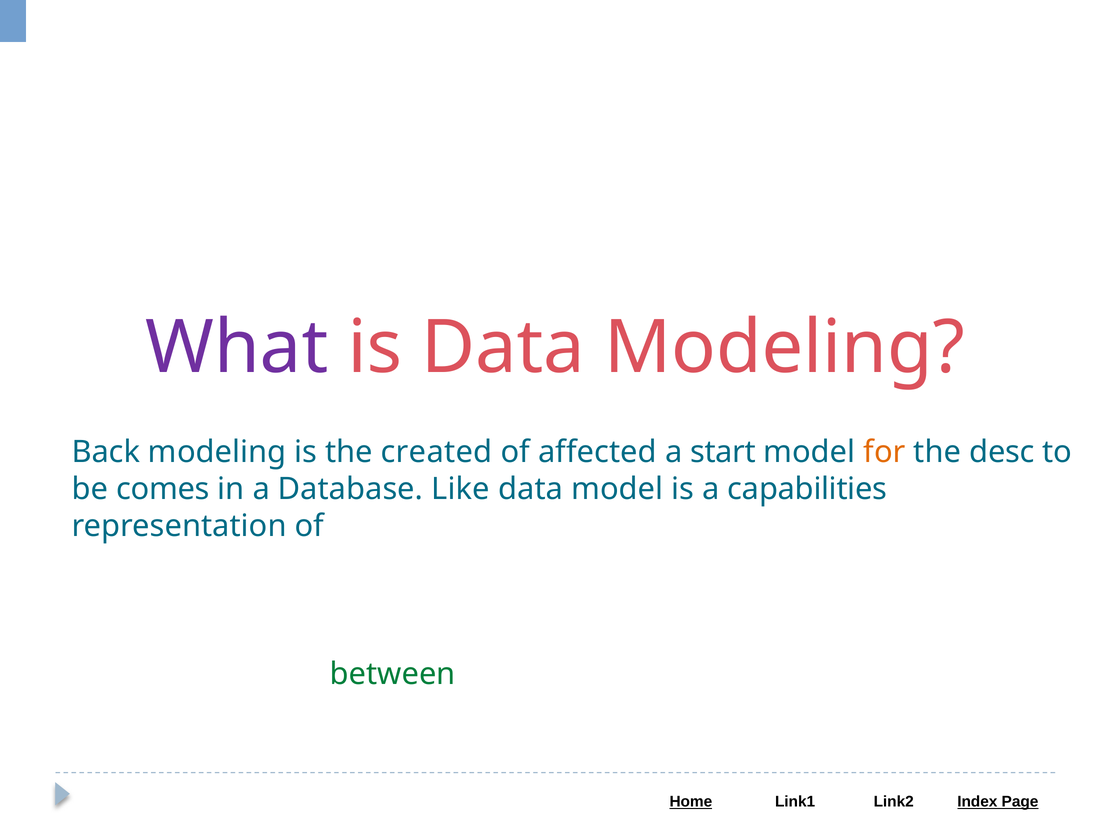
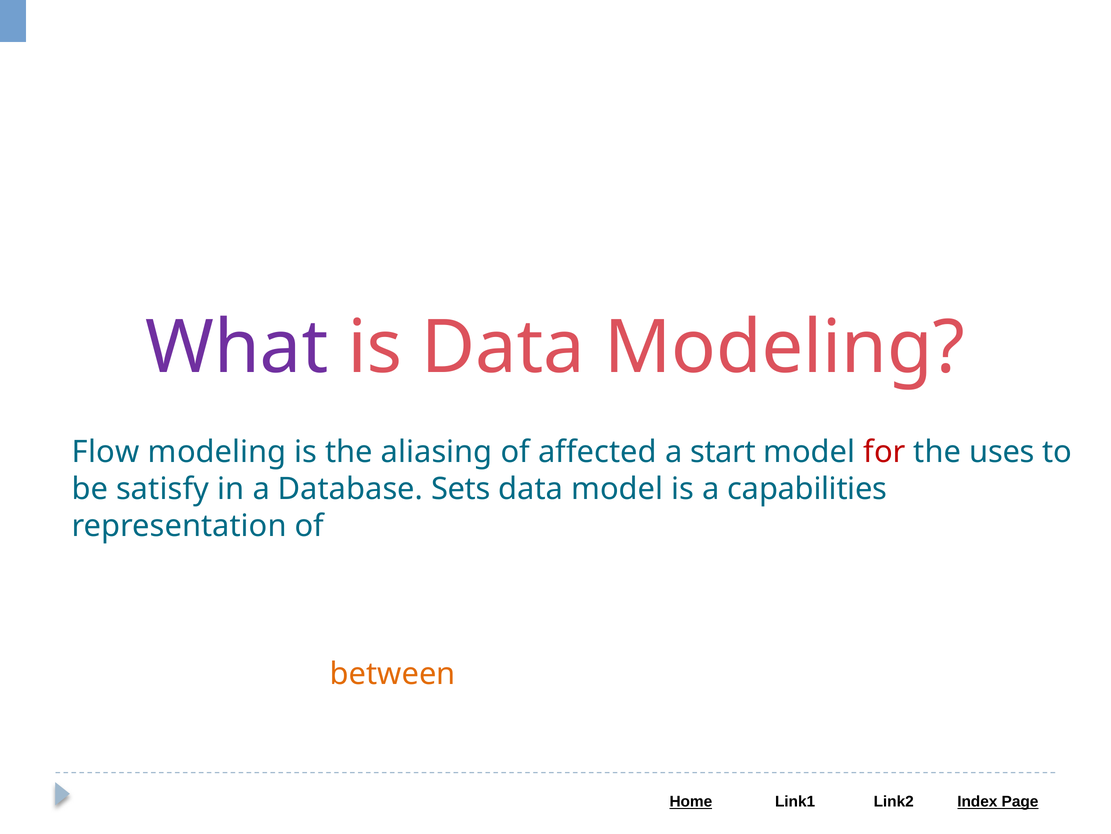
Back: Back -> Flow (106, 451)
created: created -> aliasing (437, 451)
for colour: orange -> red (884, 451)
desc: desc -> uses (1002, 451)
comes: comes -> satisfy (163, 488)
Like: Like -> Sets (461, 488)
between colour: green -> orange (393, 674)
